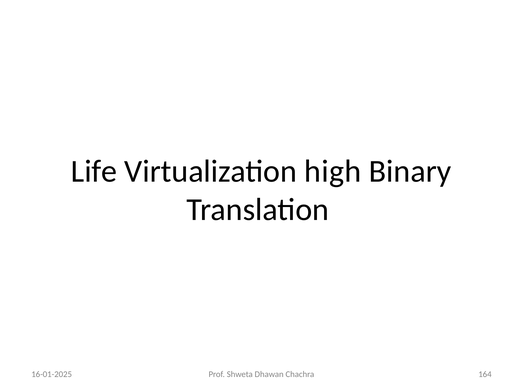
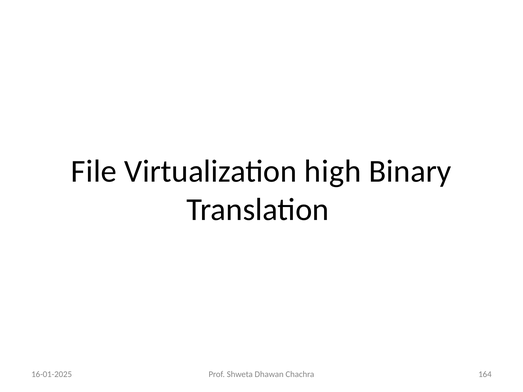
Life: Life -> File (94, 171)
